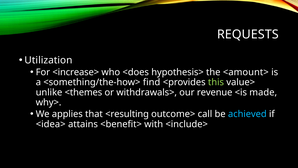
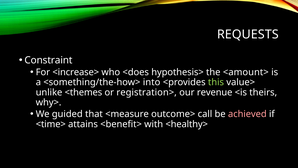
Utilization: Utilization -> Constraint (49, 60)
find: find -> into (152, 82)
withdrawals>: withdrawals> -> registration> (147, 92)
made: made -> theirs (263, 92)
applies: applies -> guided (67, 114)
<resulting: <resulting -> <measure (127, 114)
achieved colour: light blue -> pink (247, 114)
<idea>: <idea> -> <time> (51, 124)
<include>: <include> -> <healthy> (187, 124)
